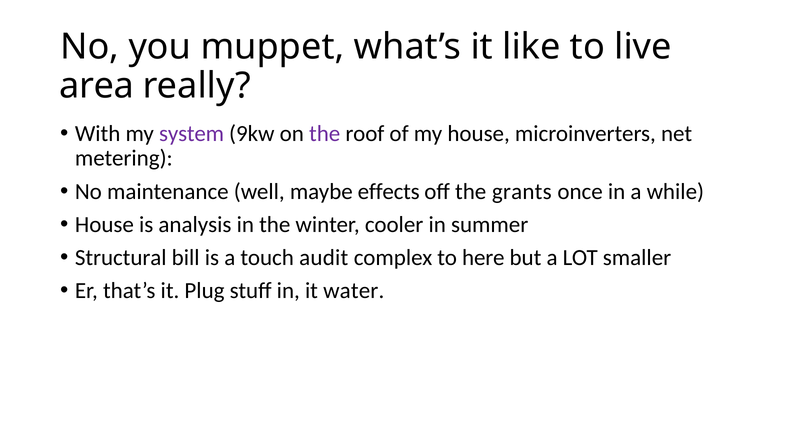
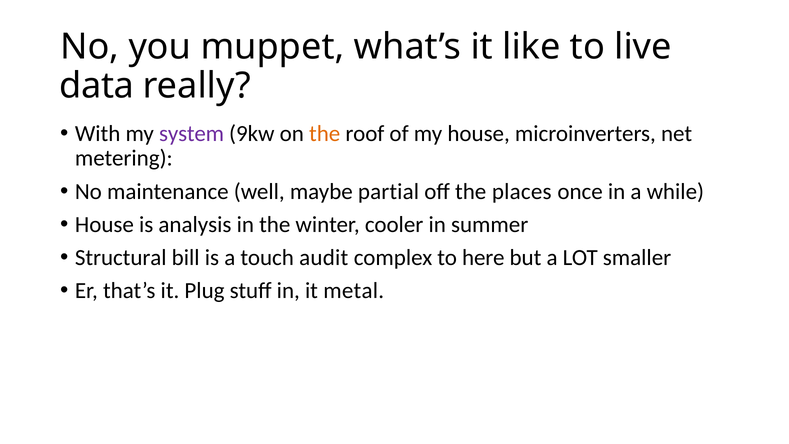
area: area -> data (97, 86)
the colour: purple -> orange (325, 133)
effects: effects -> partial (388, 191)
grants: grants -> places (522, 191)
water: water -> metal (354, 291)
